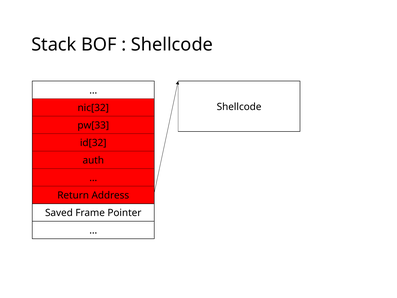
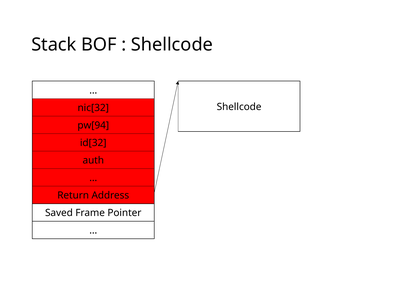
pw[33: pw[33 -> pw[94 (93, 125)
